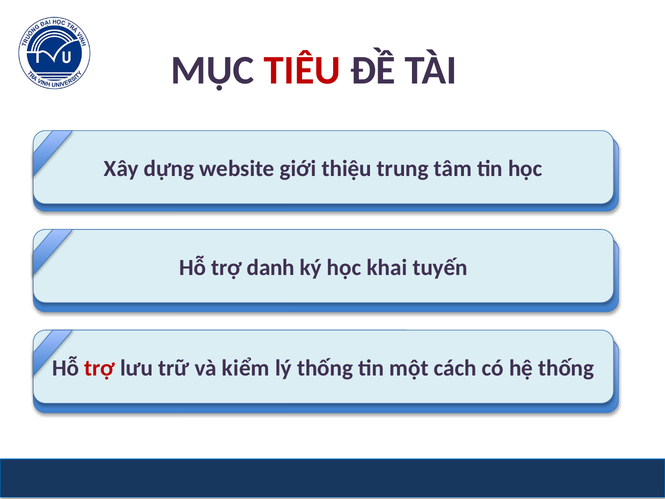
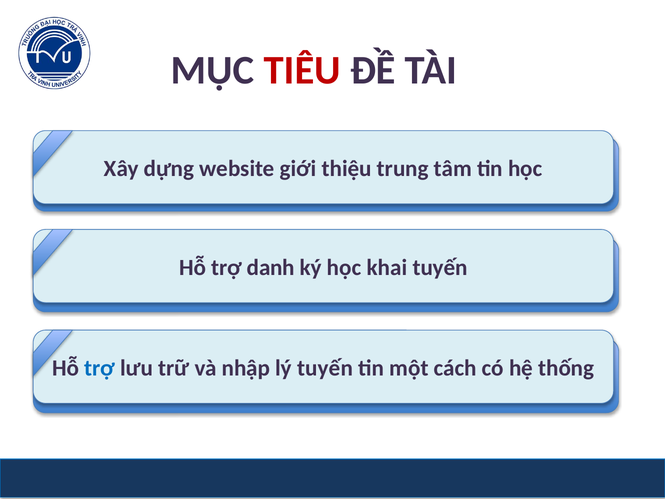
trợ colour: red -> blue (100, 368)
kiểm: kiểm -> nhập (246, 368)
lý thống: thống -> tuyến (325, 368)
